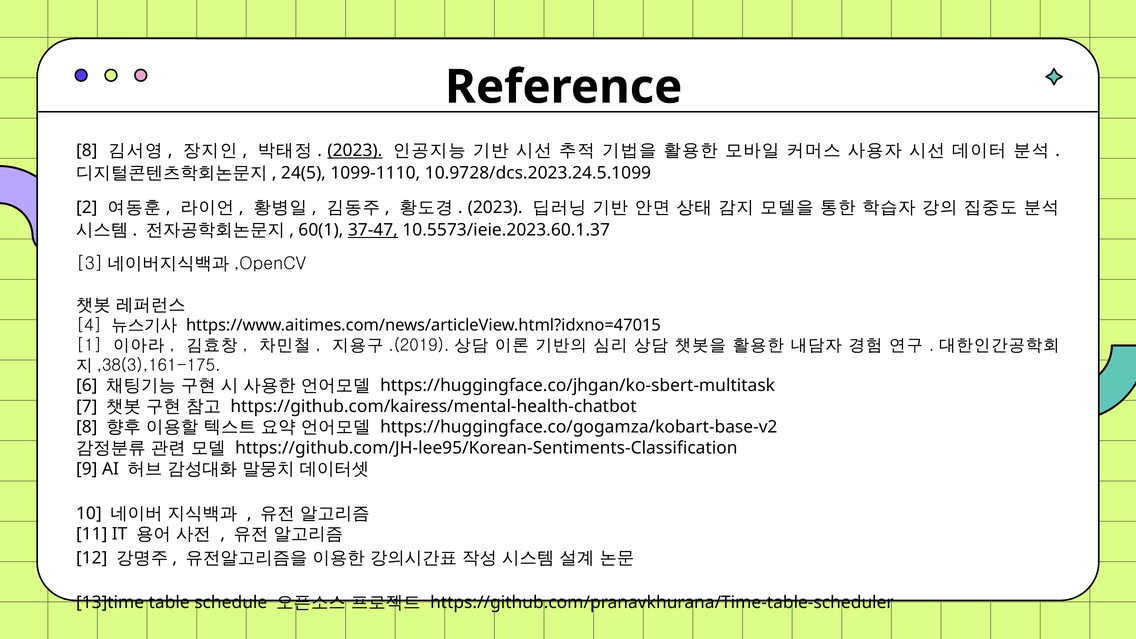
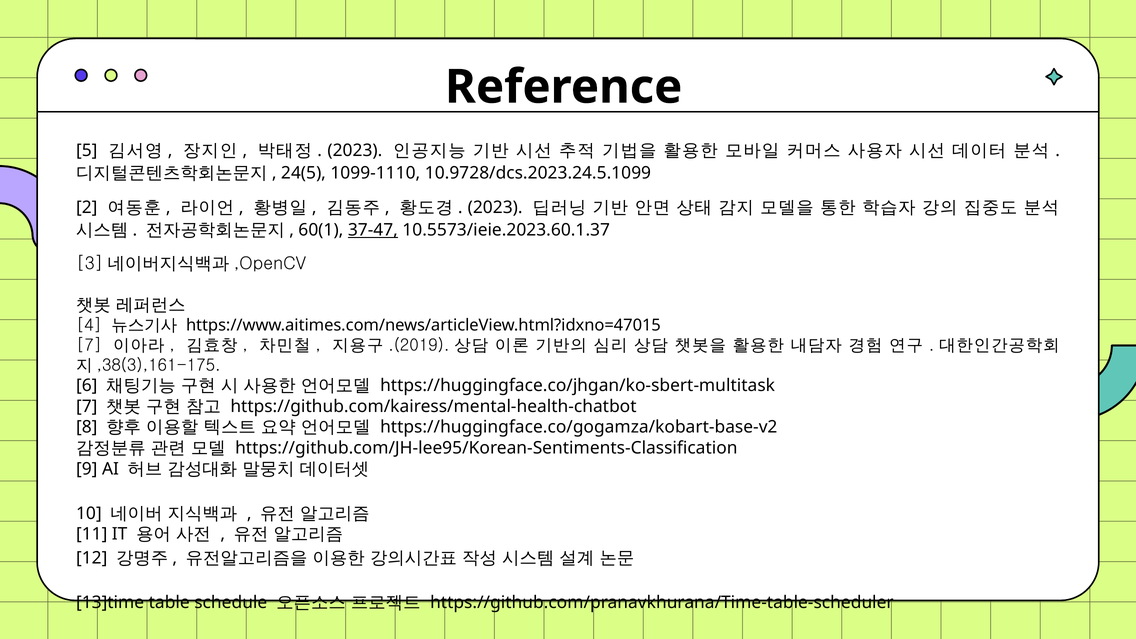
8: 8 -> 5 (87, 151)
2023 underline: present -> none (355, 151)
1: 1 -> 7 (89, 345)
